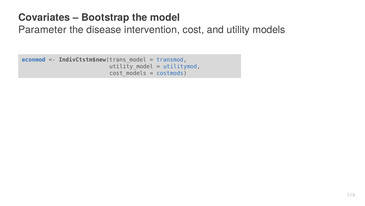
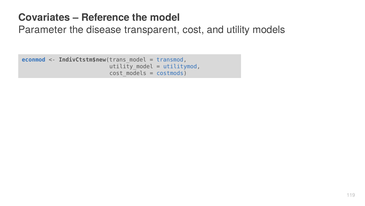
Bootstrap: Bootstrap -> Reference (105, 17)
intervention: intervention -> transparent (152, 30)
